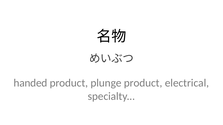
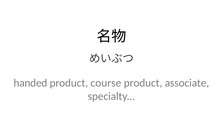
plunge: plunge -> course (106, 83)
electrical: electrical -> associate (187, 83)
